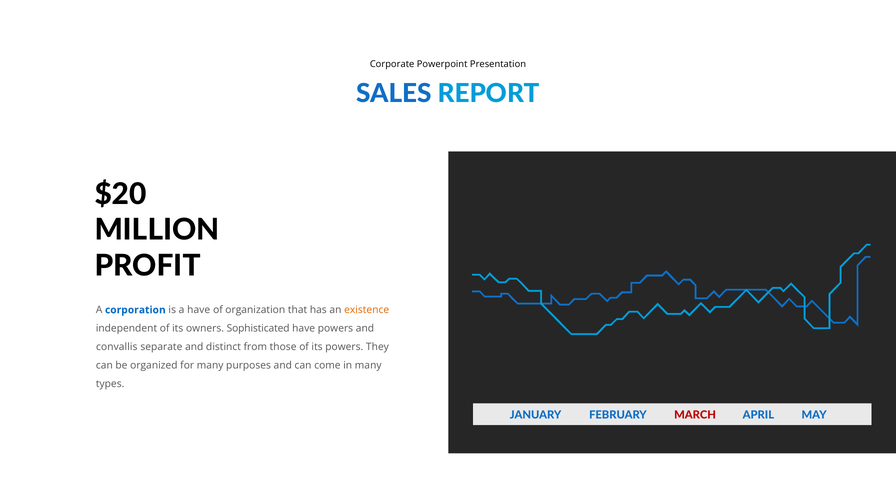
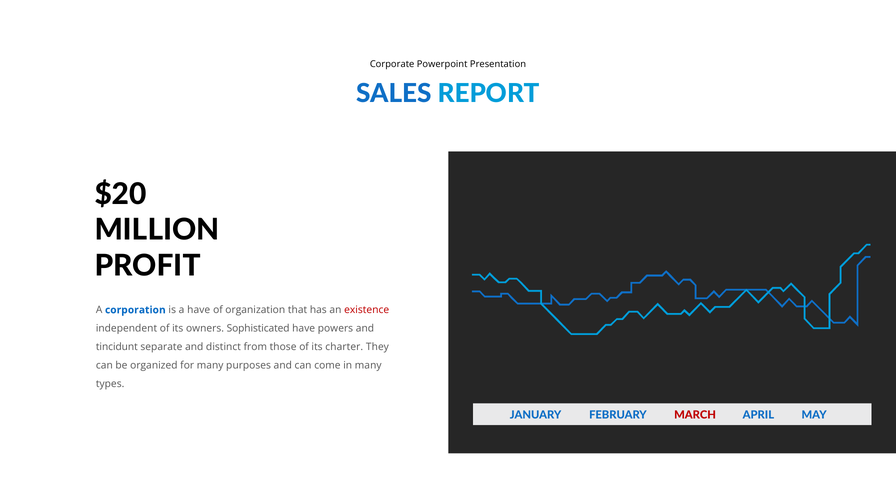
existence colour: orange -> red (367, 310)
convallis: convallis -> tincidunt (117, 347)
its powers: powers -> charter (344, 347)
